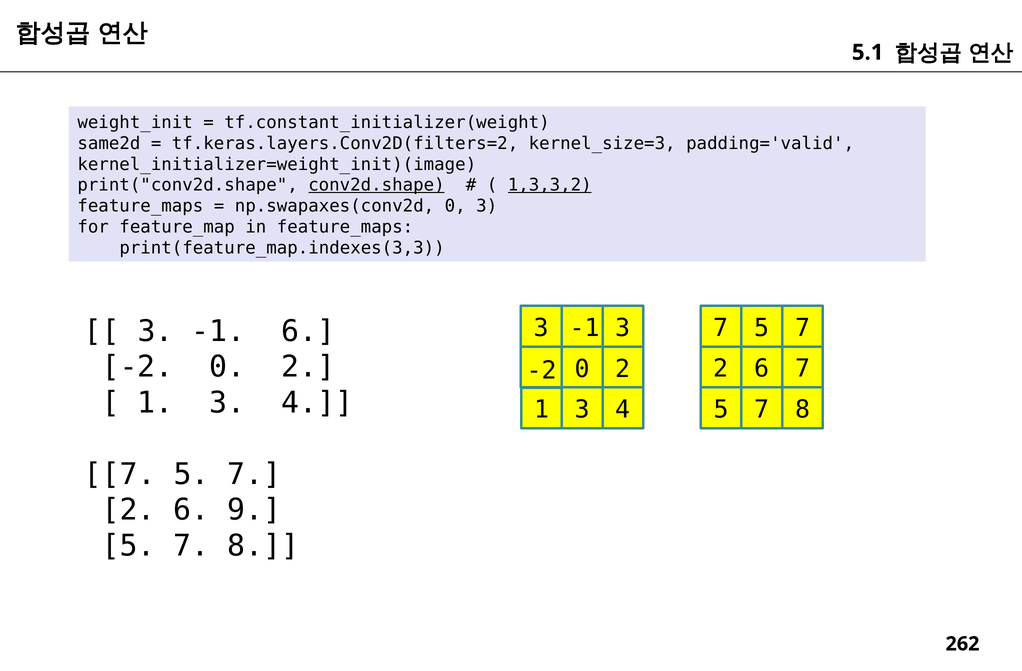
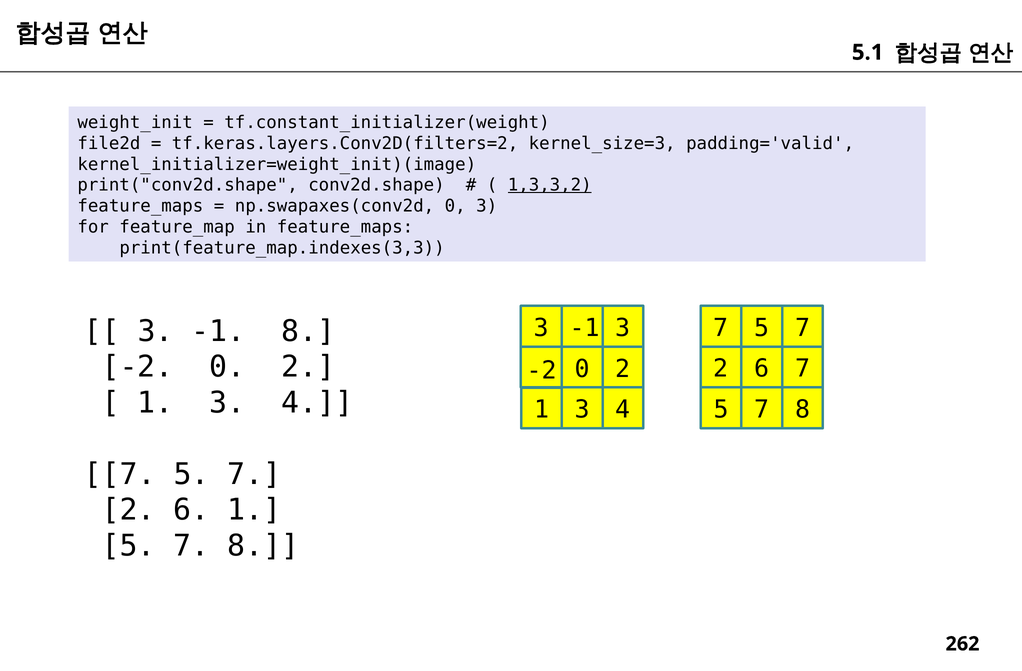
same2d: same2d -> file2d (109, 144)
conv2d.shape underline: present -> none (376, 185)
-1 6: 6 -> 8 (308, 331)
6 9: 9 -> 1 (254, 510)
